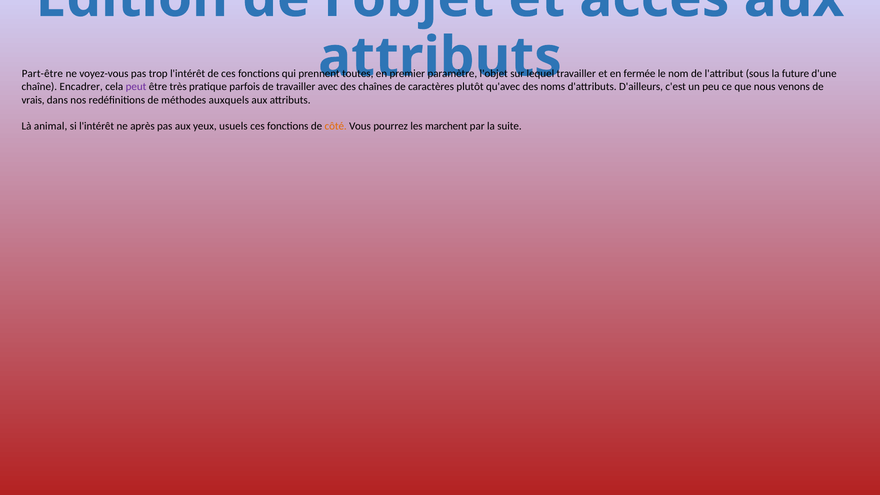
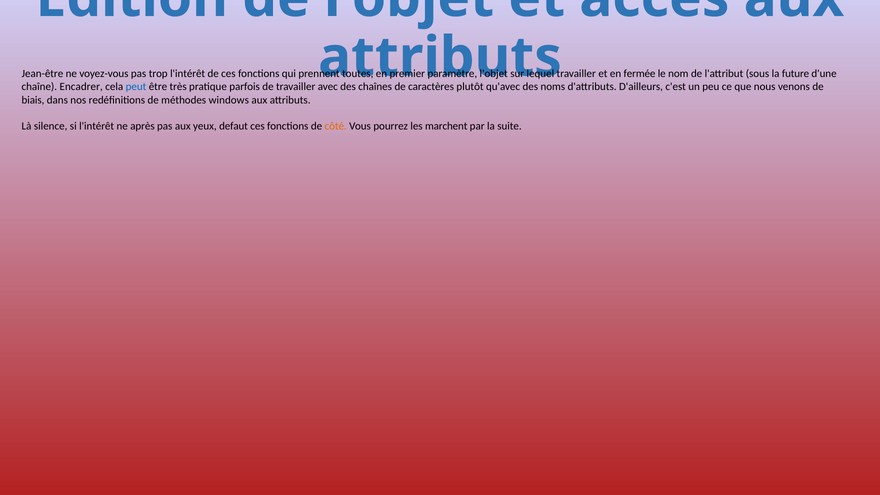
Part-être: Part-être -> Jean-être (42, 74)
peut colour: purple -> blue (136, 87)
vrais: vrais -> biais (33, 100)
auxquels: auxquels -> windows (229, 100)
animal: animal -> silence (51, 126)
usuels: usuels -> defaut (234, 126)
